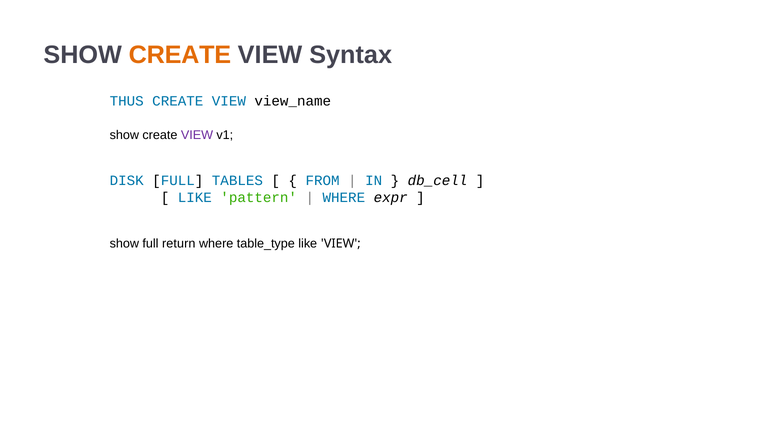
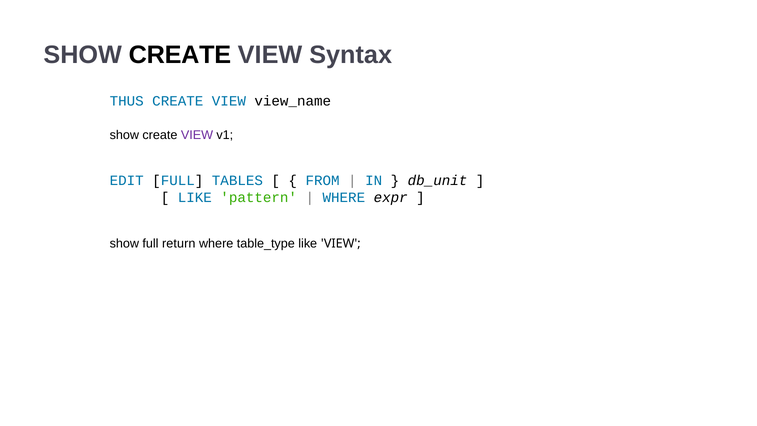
CREATE colour: orange -> black (180, 55)
DISK: DISK -> EDIT (127, 180)
db_cell: db_cell -> db_unit (438, 180)
